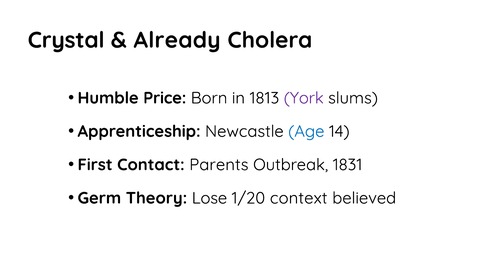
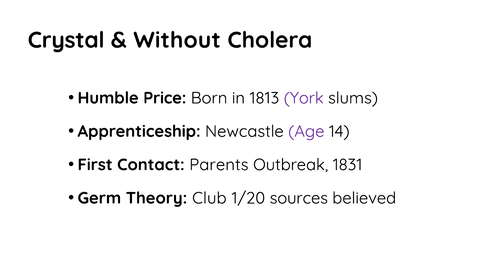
Already: Already -> Without (177, 40)
Age colour: blue -> purple (306, 131)
Lose: Lose -> Club (209, 198)
context: context -> sources (299, 198)
